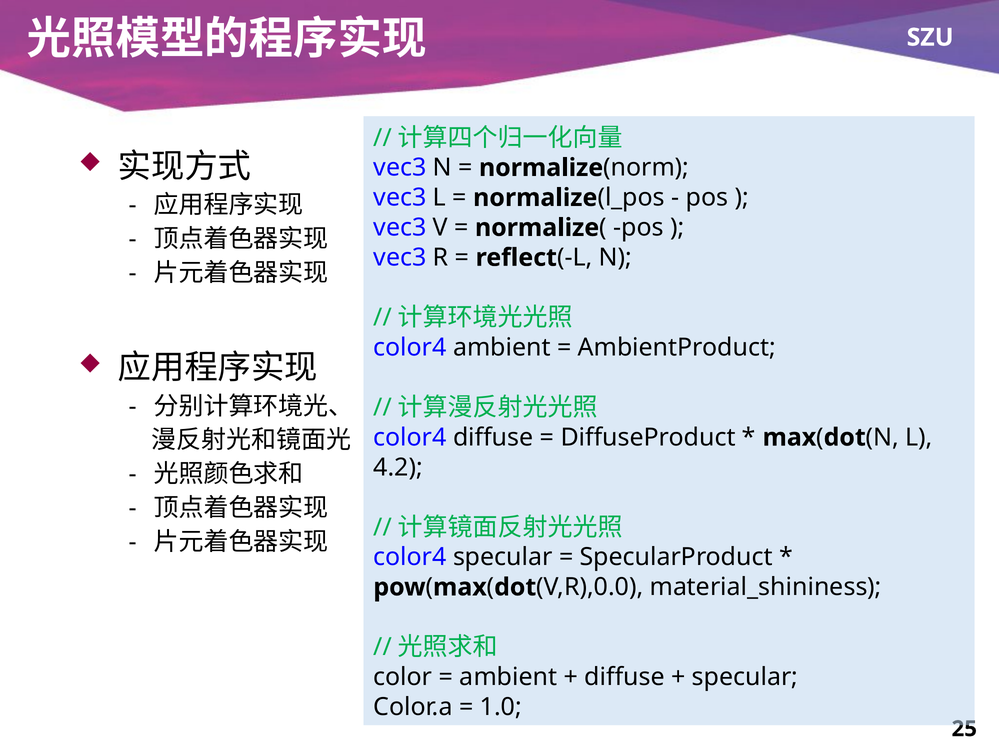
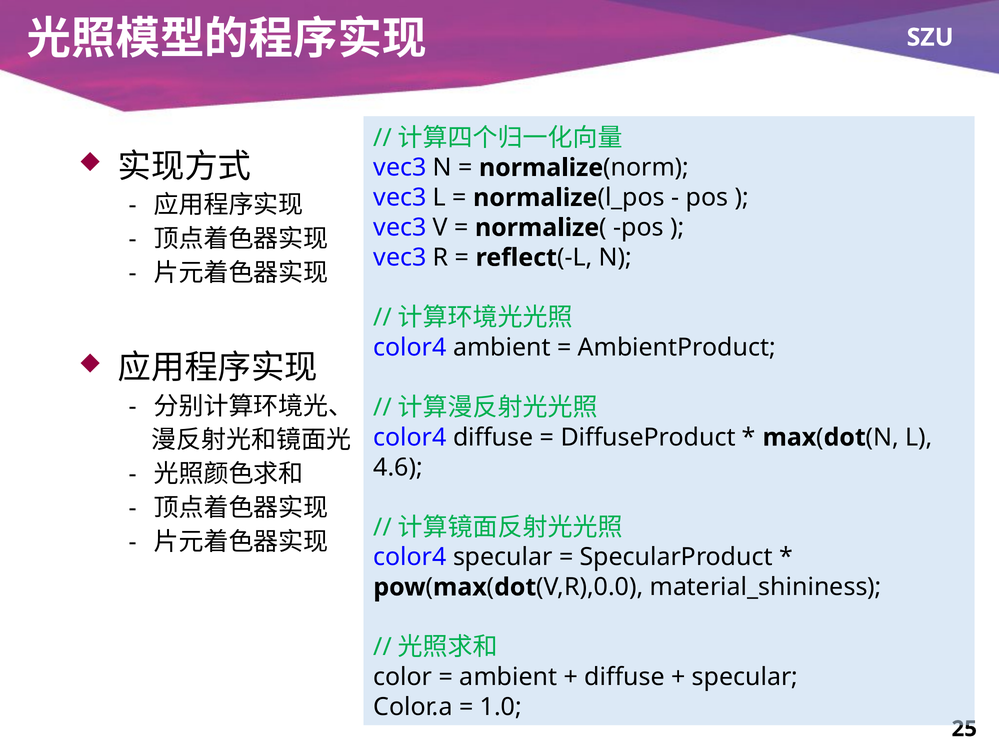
4.2: 4.2 -> 4.6 (398, 468)
